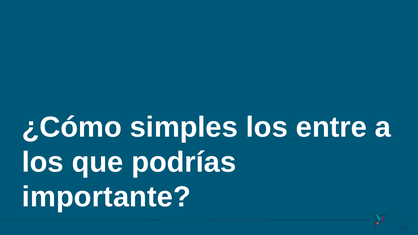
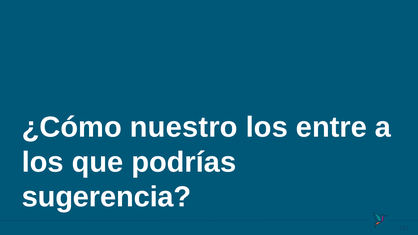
simples: simples -> nuestro (184, 127)
importante: importante -> sugerencia (107, 197)
